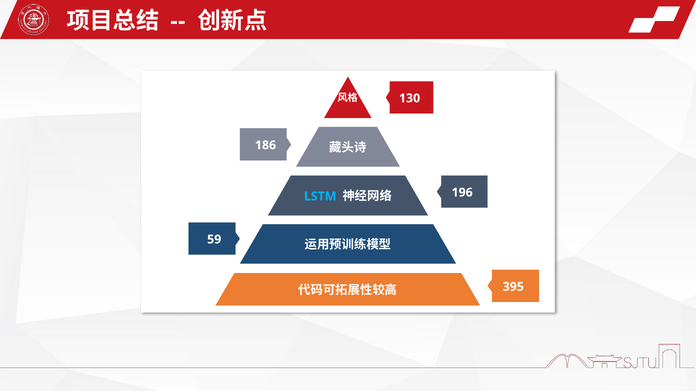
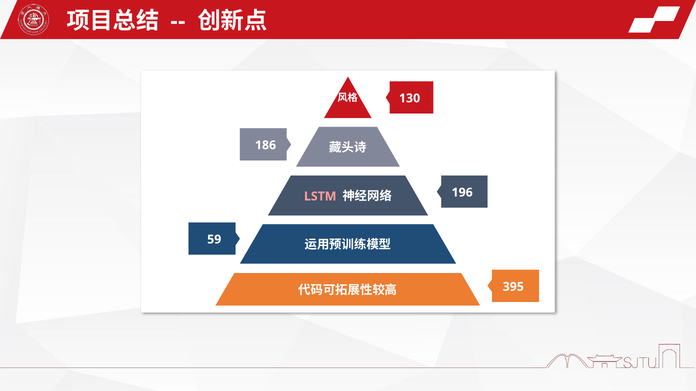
LSTM colour: light blue -> pink (320, 197)
